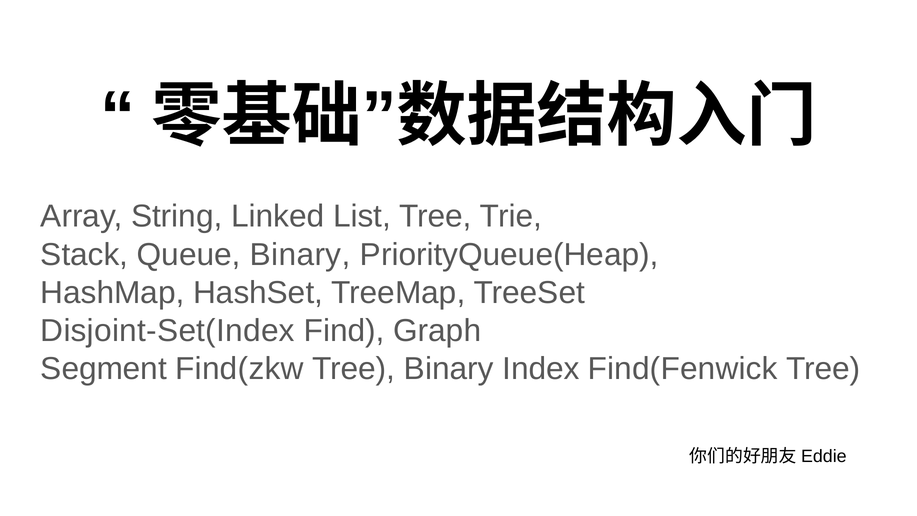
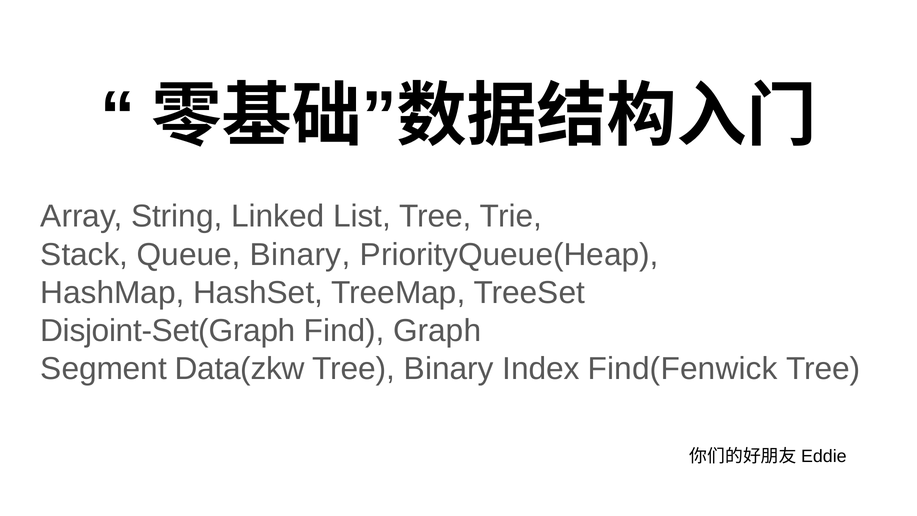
Disjoint-Set(Index: Disjoint-Set(Index -> Disjoint-Set(Graph (168, 331)
Find(zkw: Find(zkw -> Data(zkw (240, 369)
